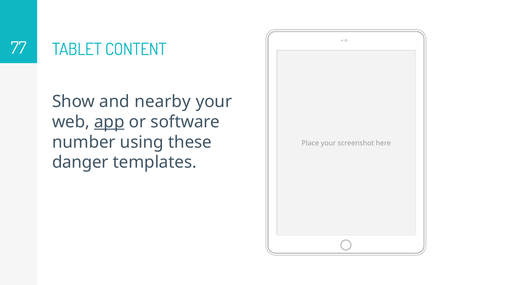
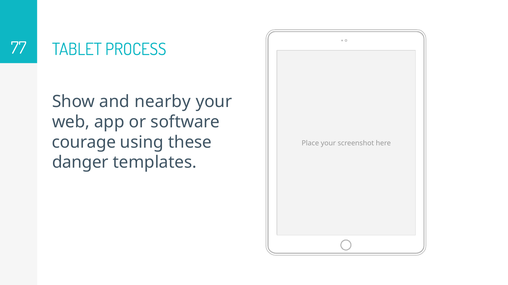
CONTENT: CONTENT -> PROCESS (136, 50)
app underline: present -> none (109, 122)
number: number -> courage (84, 143)
